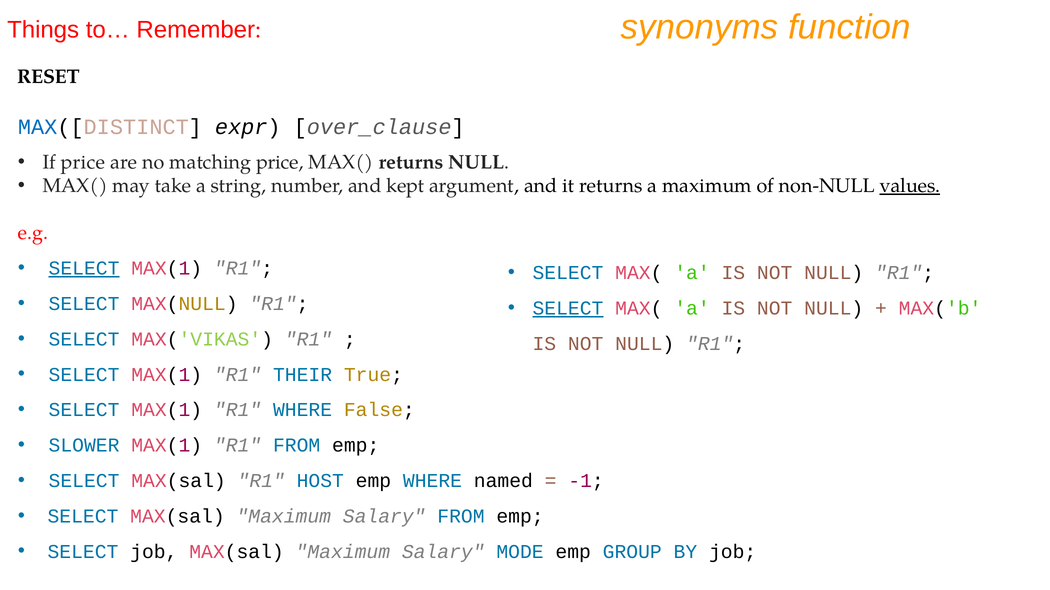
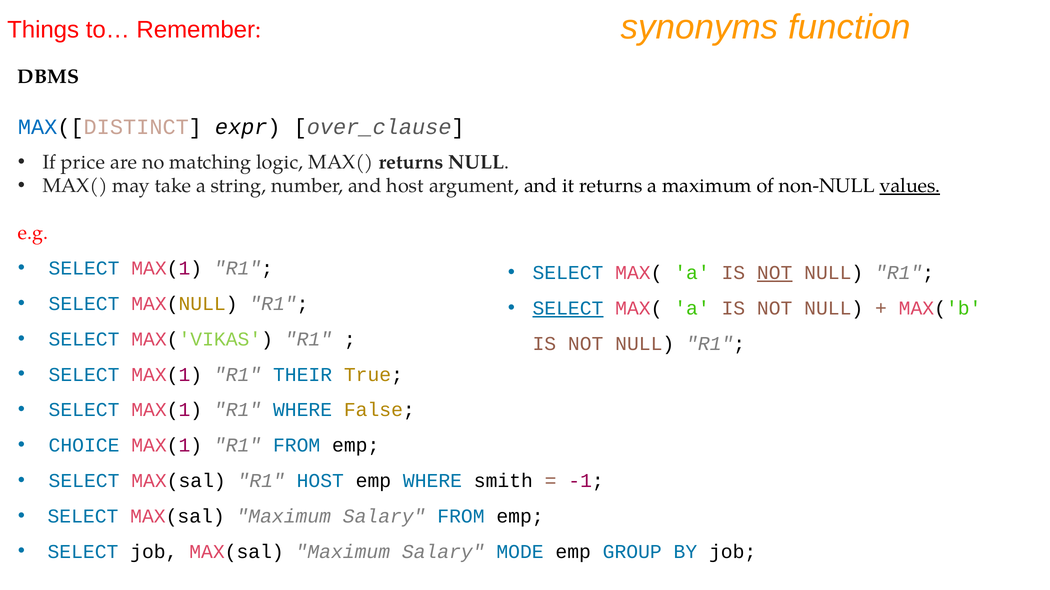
RESET: RESET -> DBMS (48, 77)
matching price: price -> logic (280, 162)
and kept: kept -> host (405, 186)
SELECT underline: present -> none (84, 269)
NOT underline: none -> present (775, 273)
SLOWER: SLOWER -> CHOICE (84, 446)
named: named -> smith (503, 481)
